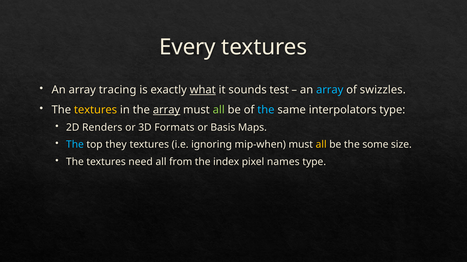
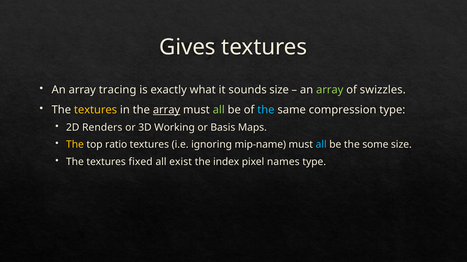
Every: Every -> Gives (187, 47)
what underline: present -> none (203, 90)
sounds test: test -> size (279, 90)
array colour: light blue -> light green (330, 90)
interpolators: interpolators -> compression (343, 110)
Formats: Formats -> Working (175, 128)
The colour: light blue -> yellow (75, 145)
they: they -> ratio (116, 145)
mip-when: mip-when -> mip-name (260, 145)
all colour: yellow -> light blue (321, 145)
need: need -> fixed (141, 162)
from: from -> exist (181, 162)
